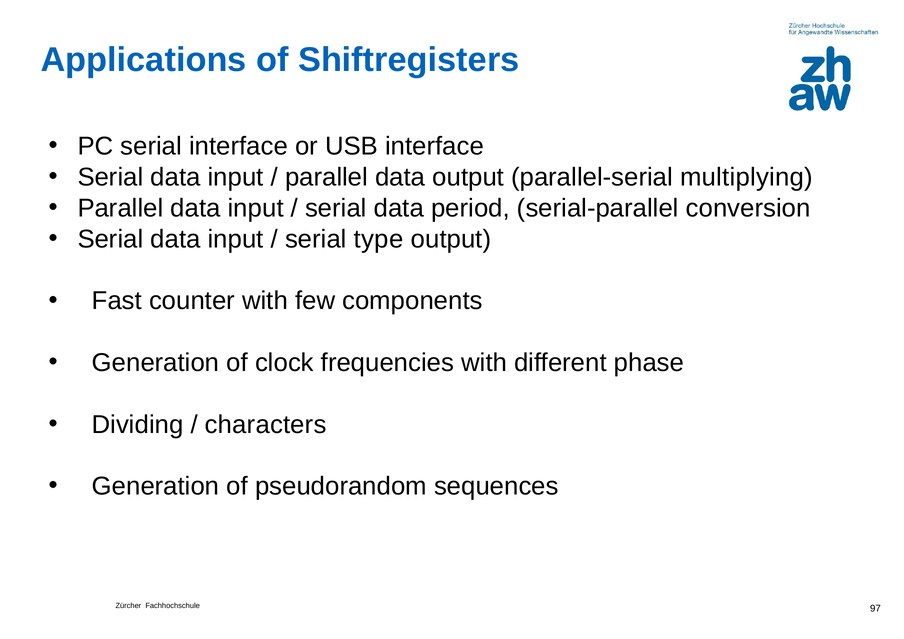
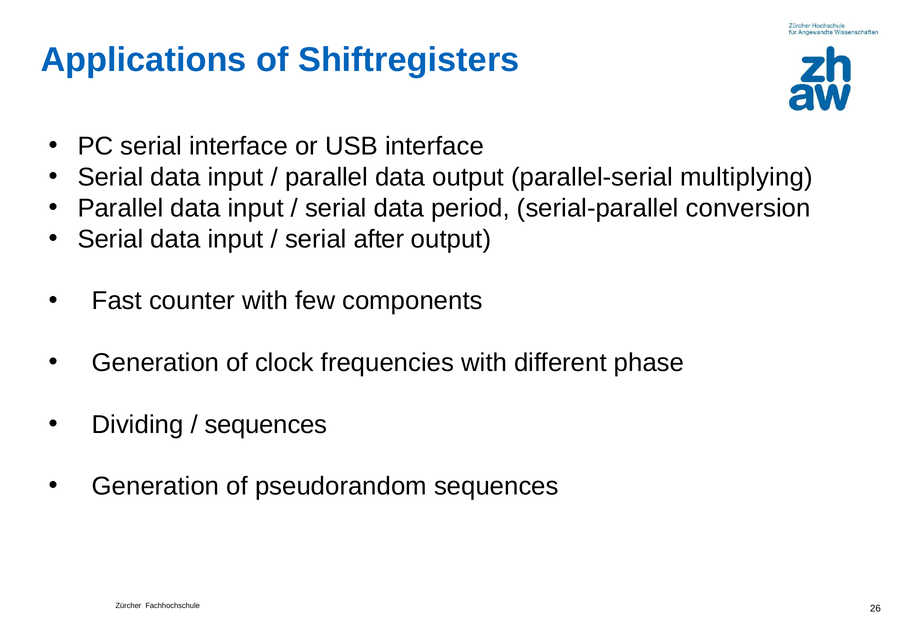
type: type -> after (379, 239)
characters: characters -> sequences (266, 425)
97: 97 -> 26 (875, 609)
